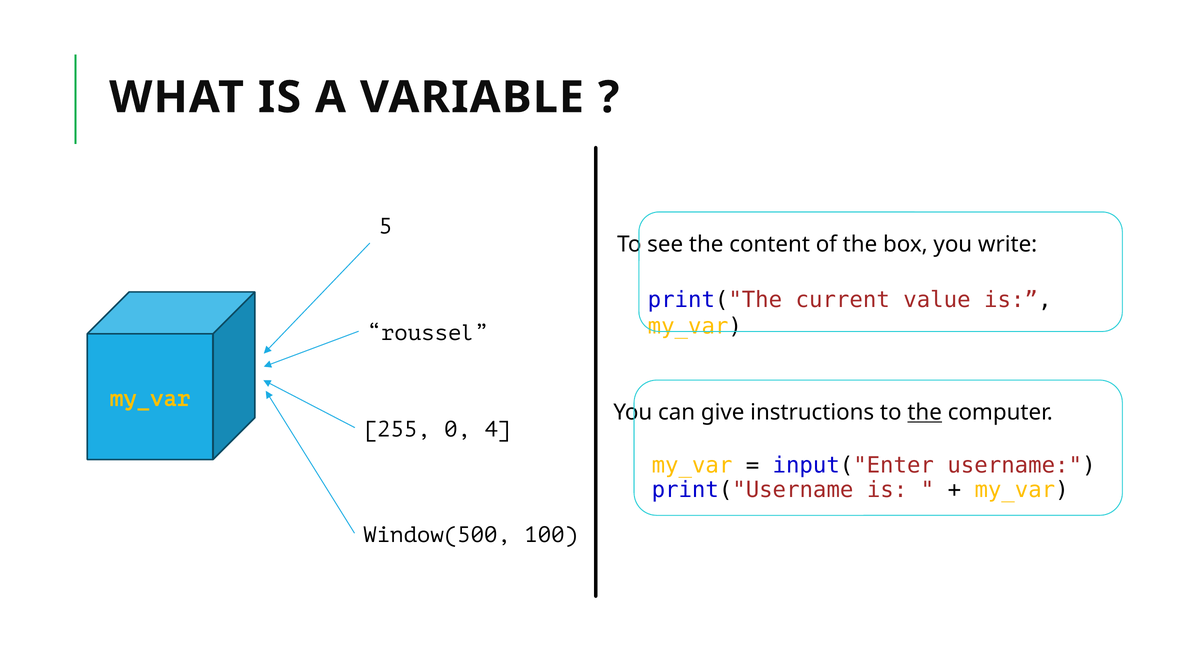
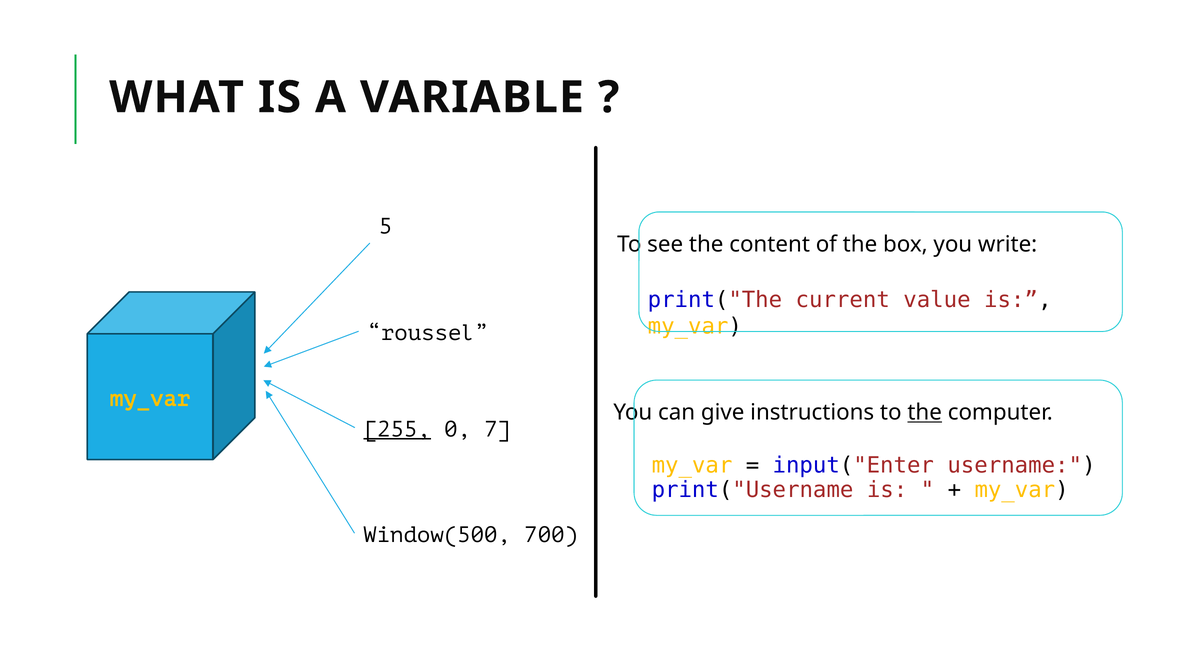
255 underline: none -> present (397, 429)
4: 4 -> 7 (498, 429)
100: 100 -> 700 (551, 535)
